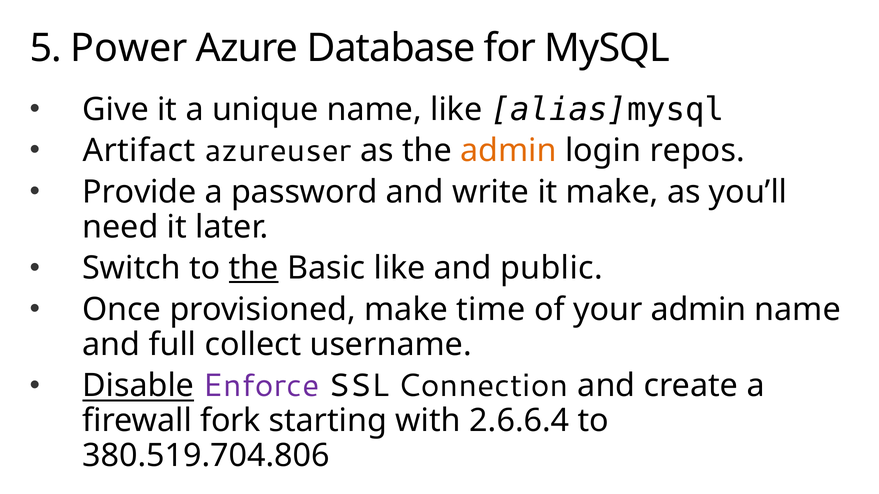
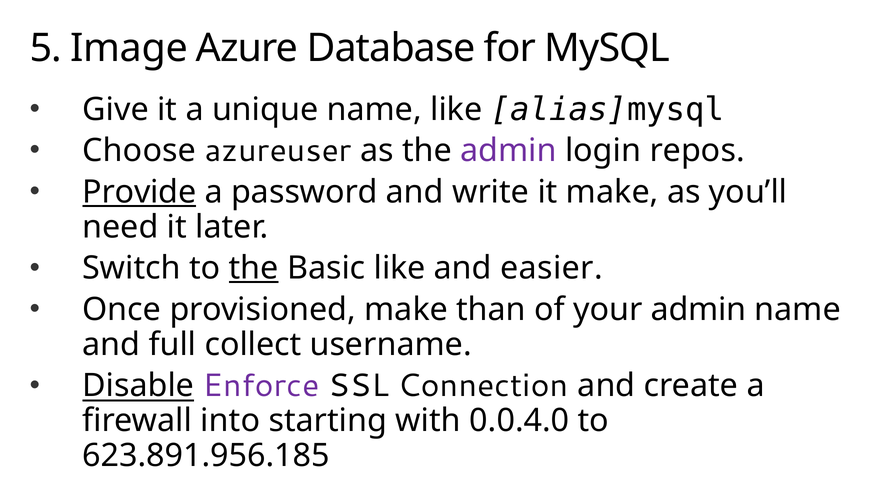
Power: Power -> Image (129, 48)
Artifact: Artifact -> Choose (139, 151)
admin colour: orange -> purple (508, 151)
Provide underline: none -> present (139, 192)
public: public -> easier (552, 268)
time: time -> than (491, 310)
fork: fork -> into (230, 421)
2.6.6.4: 2.6.6.4 -> 0.0.4.0 (519, 421)
380.519.704.806: 380.519.704.806 -> 623.891.956.185 (206, 456)
